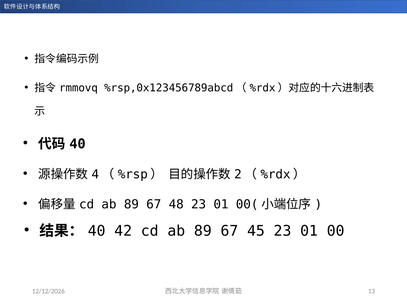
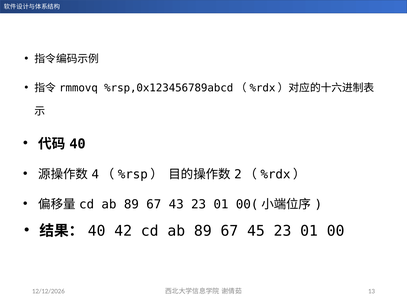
48: 48 -> 43 (176, 205)
